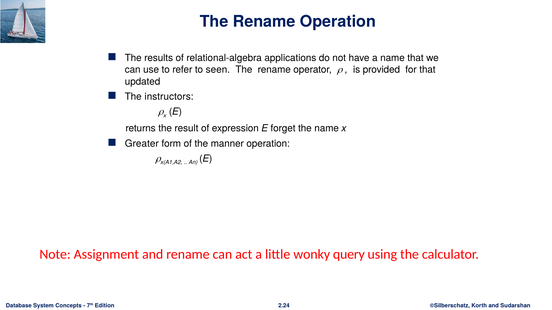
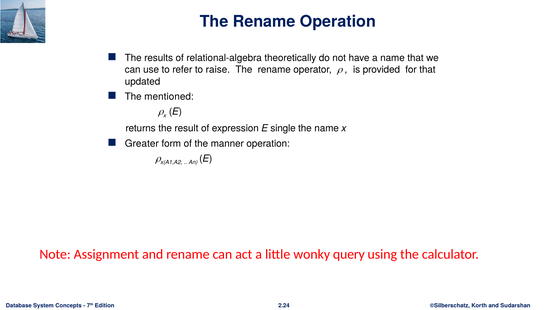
applications: applications -> theoretically (290, 58)
seen: seen -> raise (218, 70)
instructors: instructors -> mentioned (169, 97)
forget: forget -> single (283, 129)
